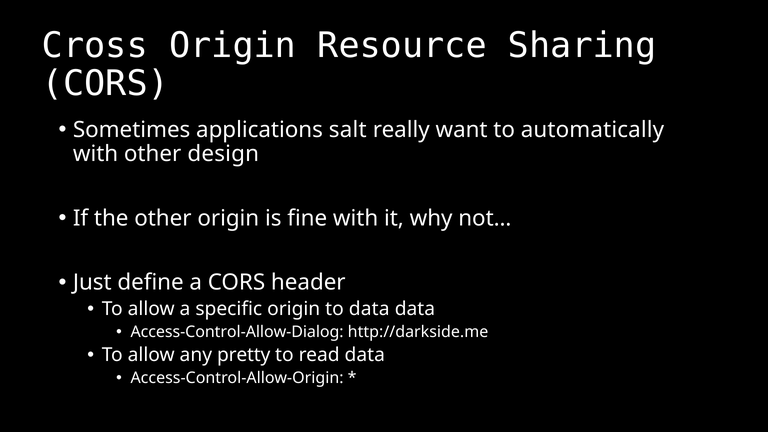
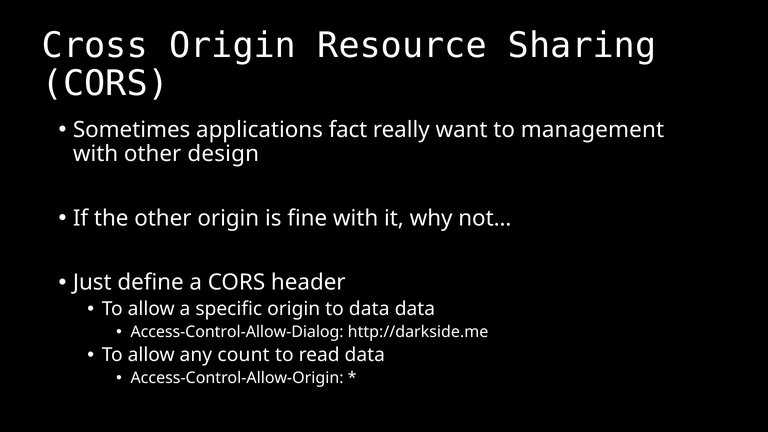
salt: salt -> fact (348, 130)
automatically: automatically -> management (592, 130)
pretty: pretty -> count (244, 355)
